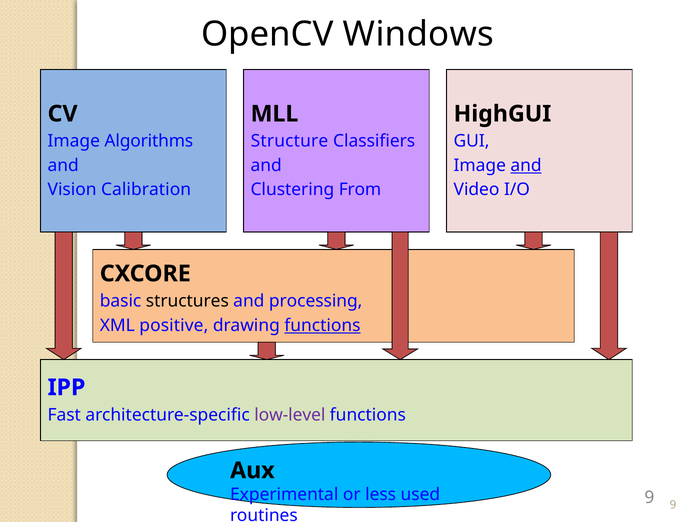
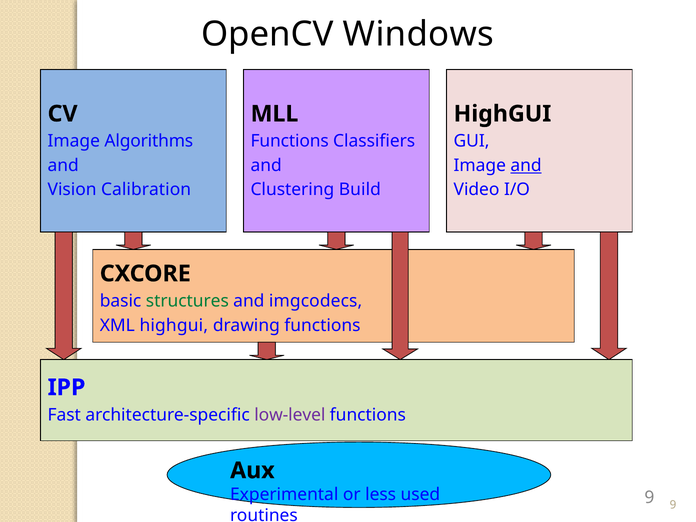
Structure: Structure -> Functions (290, 141)
From: From -> Build (360, 190)
structures colour: black -> green (187, 301)
processing: processing -> imgcodecs (316, 301)
XML positive: positive -> highgui (174, 325)
functions underline: present -> none (322, 325)
